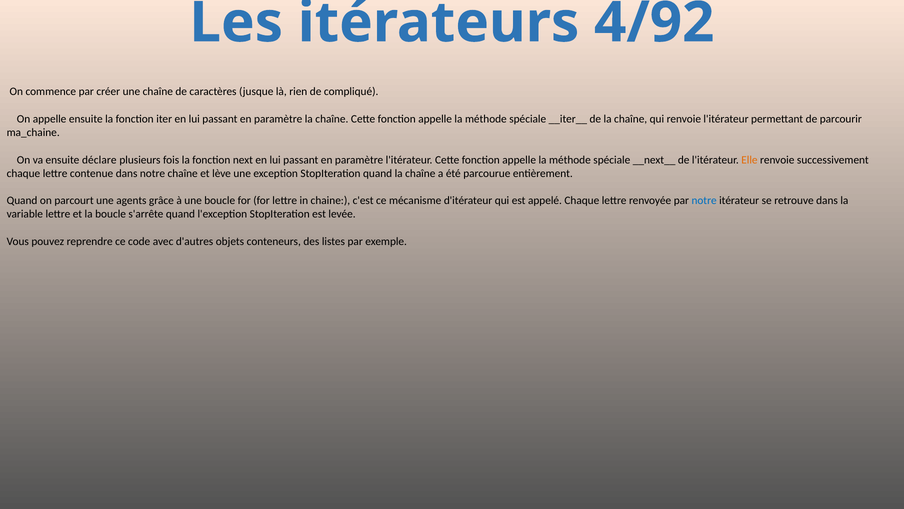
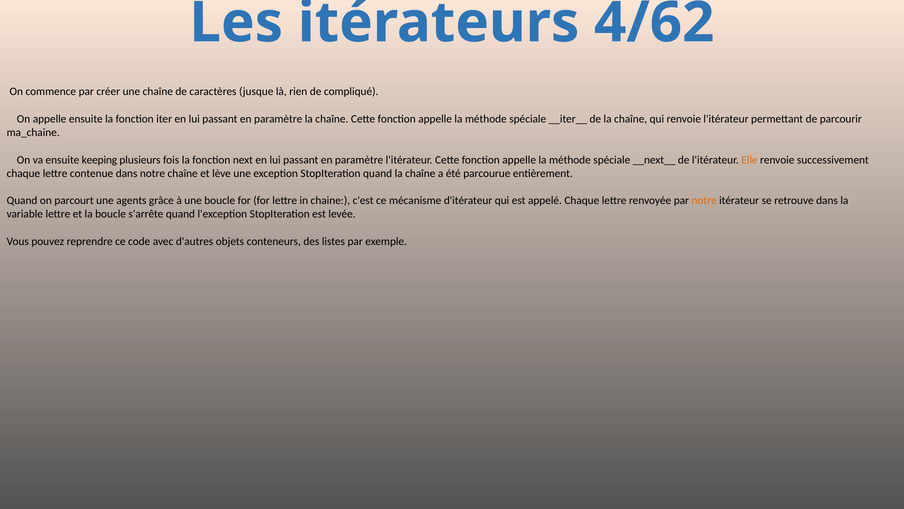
4/92: 4/92 -> 4/62 (654, 23)
déclare: déclare -> keeping (99, 160)
notre colour: blue -> orange (704, 200)
